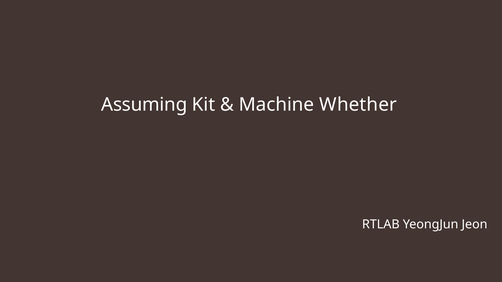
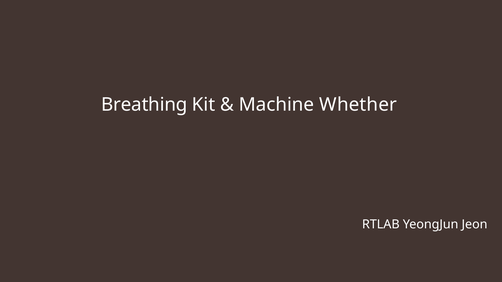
Assuming: Assuming -> Breathing (144, 105)
